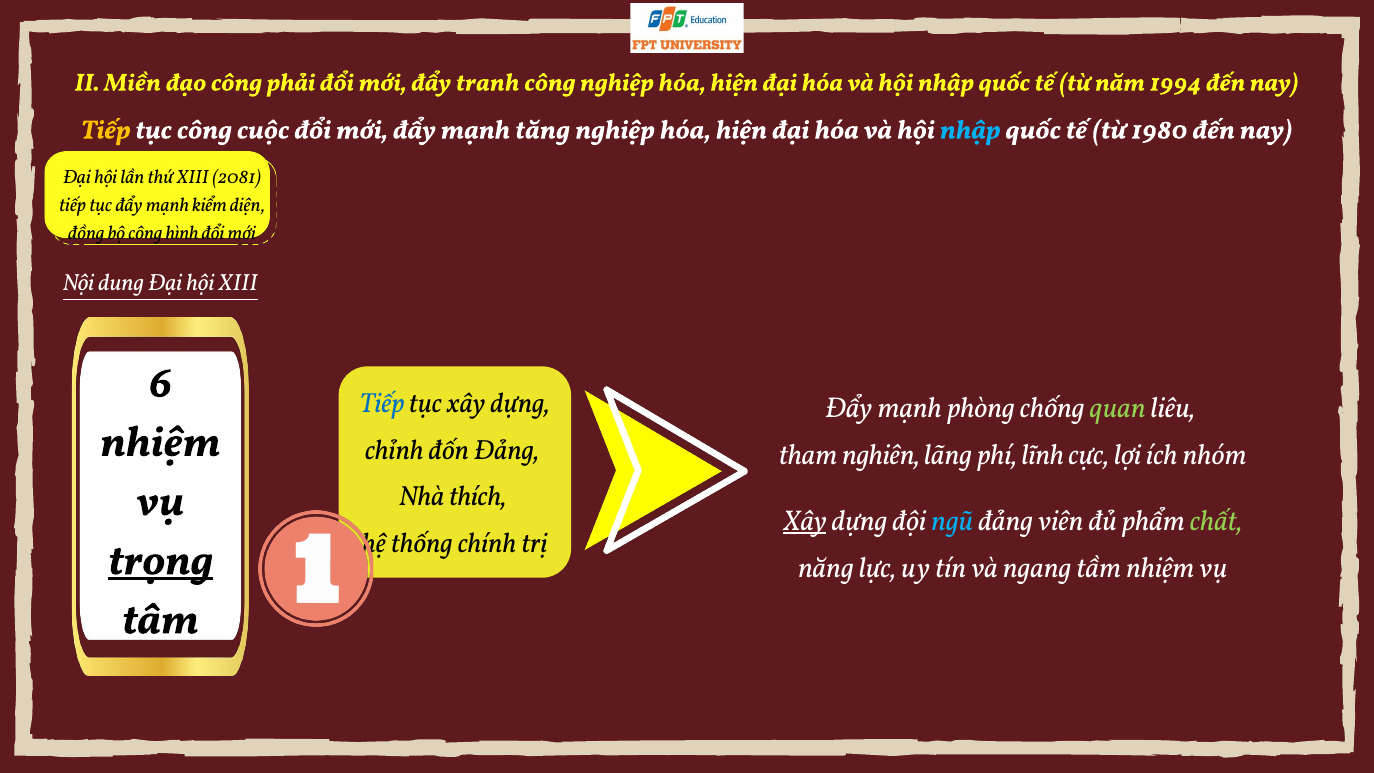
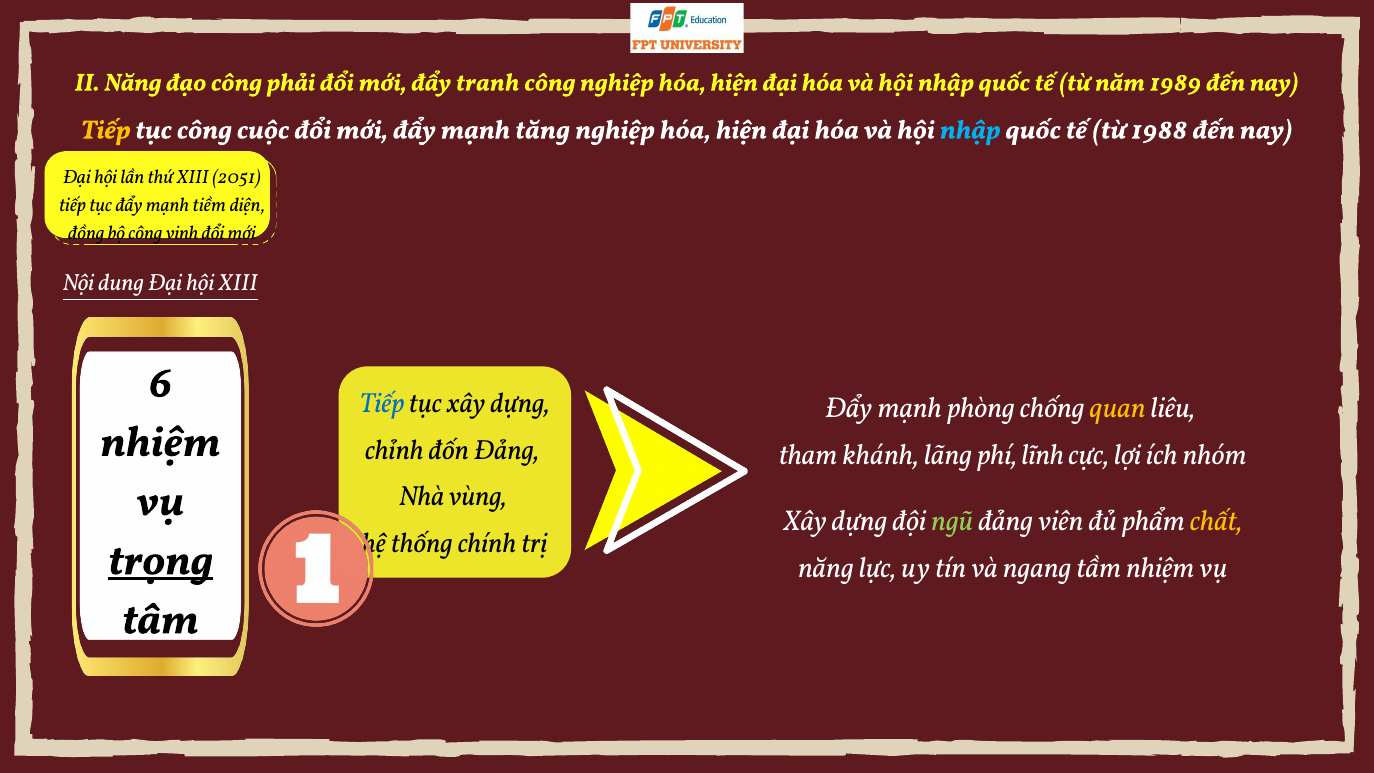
II Miền: Miền -> Năng (133, 82)
1994: 1994 -> 1989 (1175, 82)
1980: 1980 -> 1988 (1159, 130)
2081: 2081 -> 2051 (237, 178)
kiểm: kiểm -> tiềm (209, 205)
hình: hình -> vinh (182, 233)
quan colour: light green -> yellow (1118, 408)
nghiên: nghiên -> khánh (881, 455)
thích: thích -> vùng (478, 496)
Xây underline: present -> none (805, 521)
ngũ colour: light blue -> light green (952, 521)
chất colour: light green -> yellow (1216, 521)
